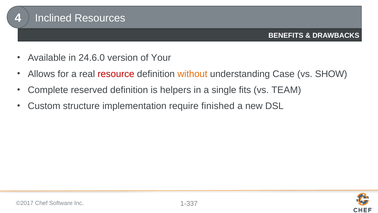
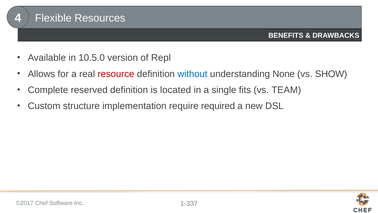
Inclined: Inclined -> Flexible (53, 18)
24.6.0: 24.6.0 -> 10.5.0 (92, 58)
Your: Your -> Repl (161, 58)
without colour: orange -> blue (192, 74)
Case: Case -> None (284, 74)
helpers: helpers -> located (176, 90)
finished: finished -> required (218, 106)
